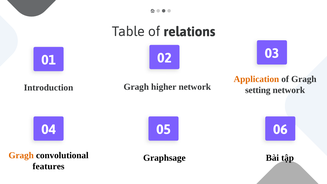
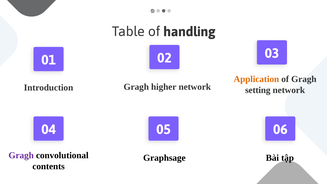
relations: relations -> handling (189, 32)
Gragh colour: orange -> purple (21, 155)
features: features -> contents (49, 166)
